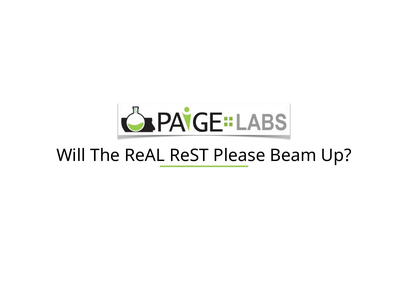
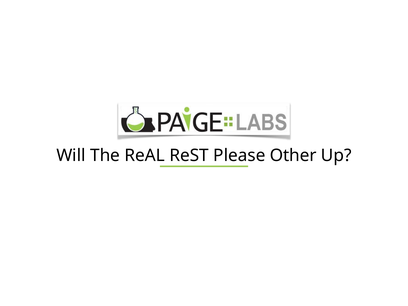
Beam: Beam -> Other (293, 155)
